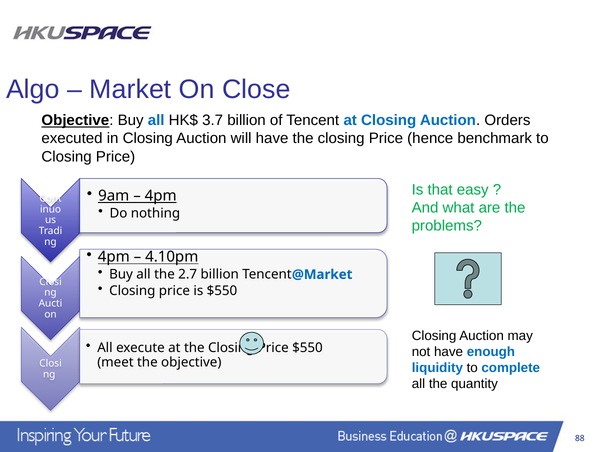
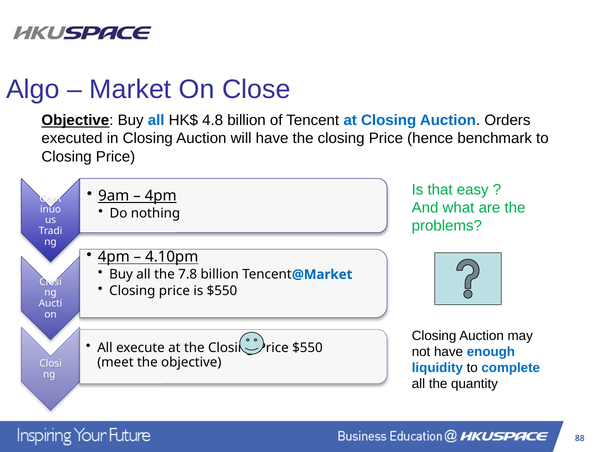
3.7: 3.7 -> 4.8 (213, 120)
2.7: 2.7 -> 7.8 (188, 275)
